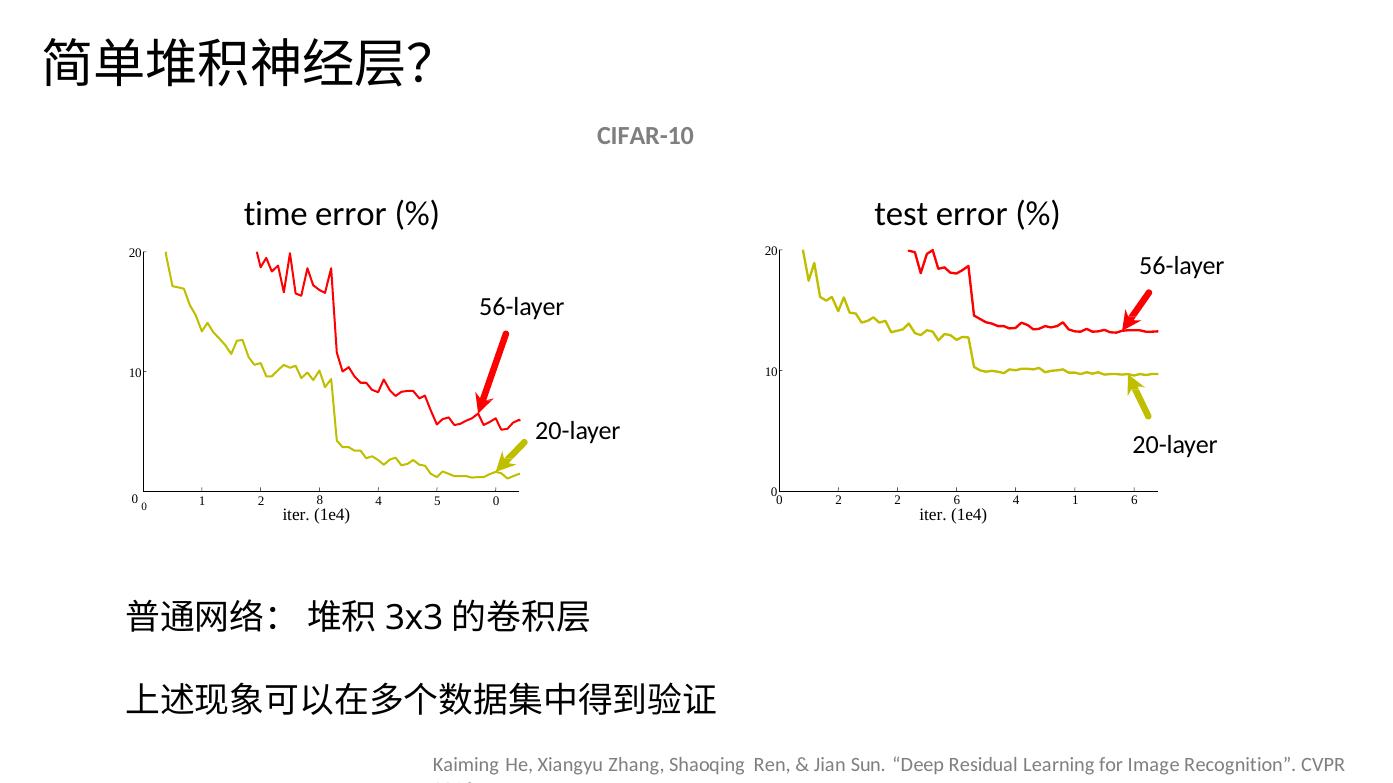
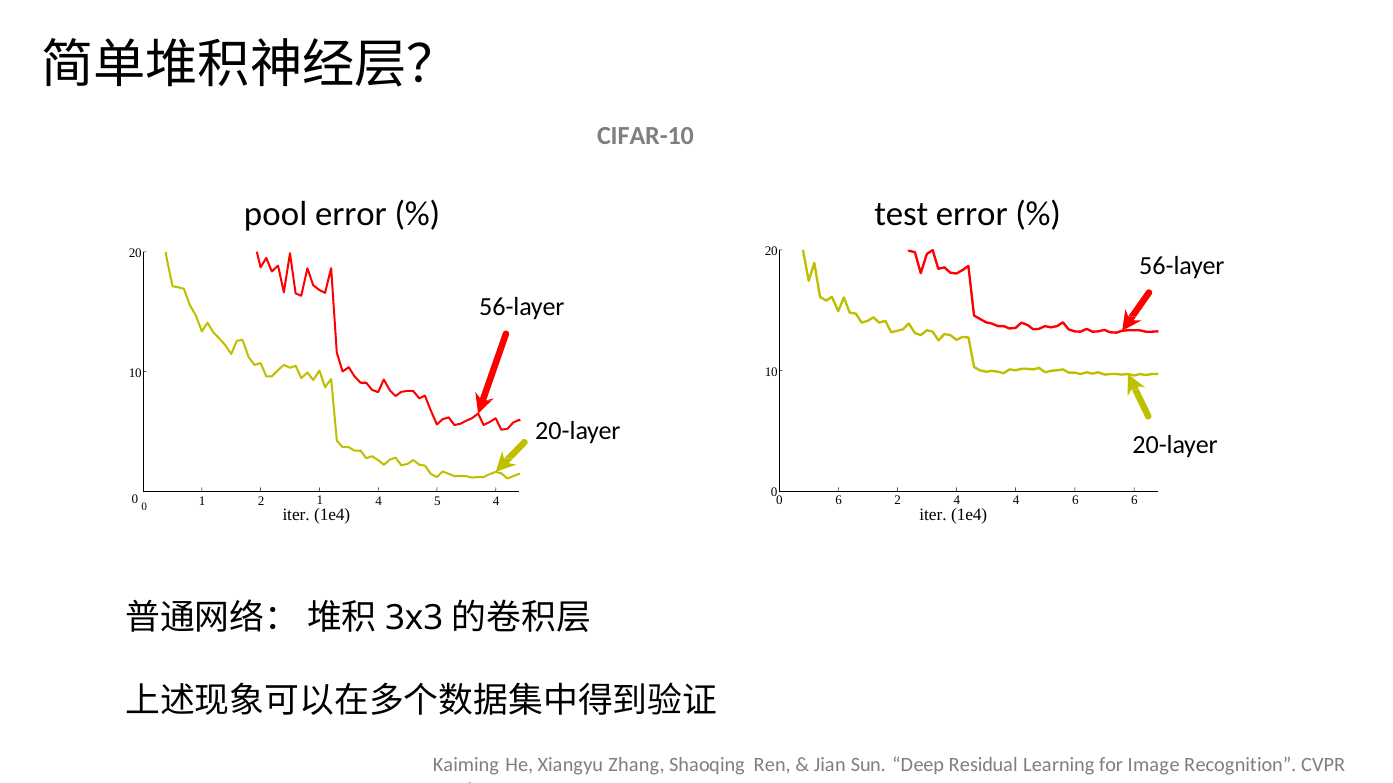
time: time -> pool (276, 214)
0 2: 2 -> 6 (839, 501)
2 6: 6 -> 4 (957, 501)
4 1: 1 -> 6 (1075, 501)
5 0: 0 -> 4 (496, 501)
2 8: 8 -> 1 (320, 501)
